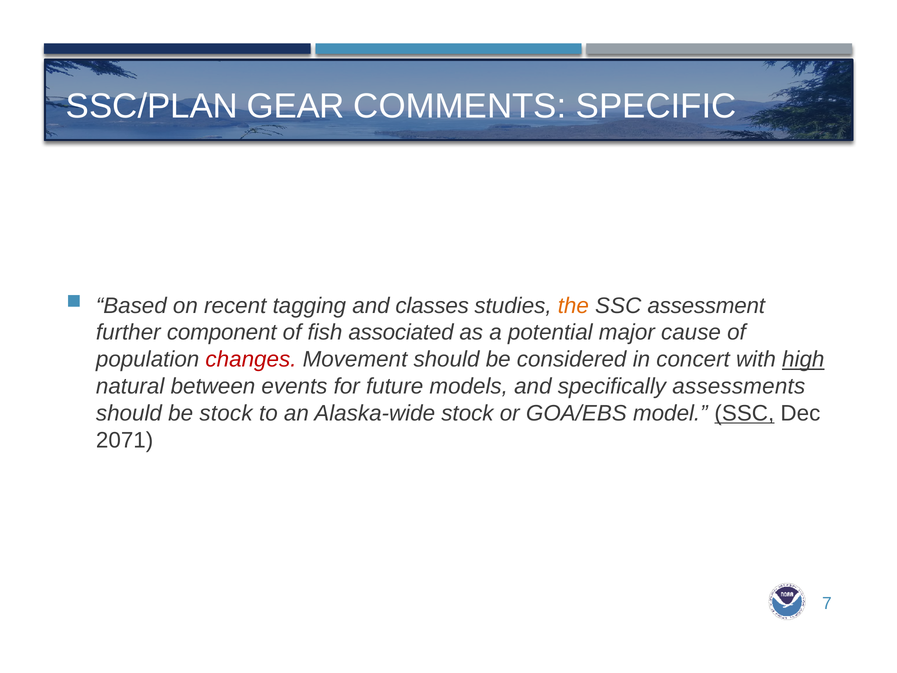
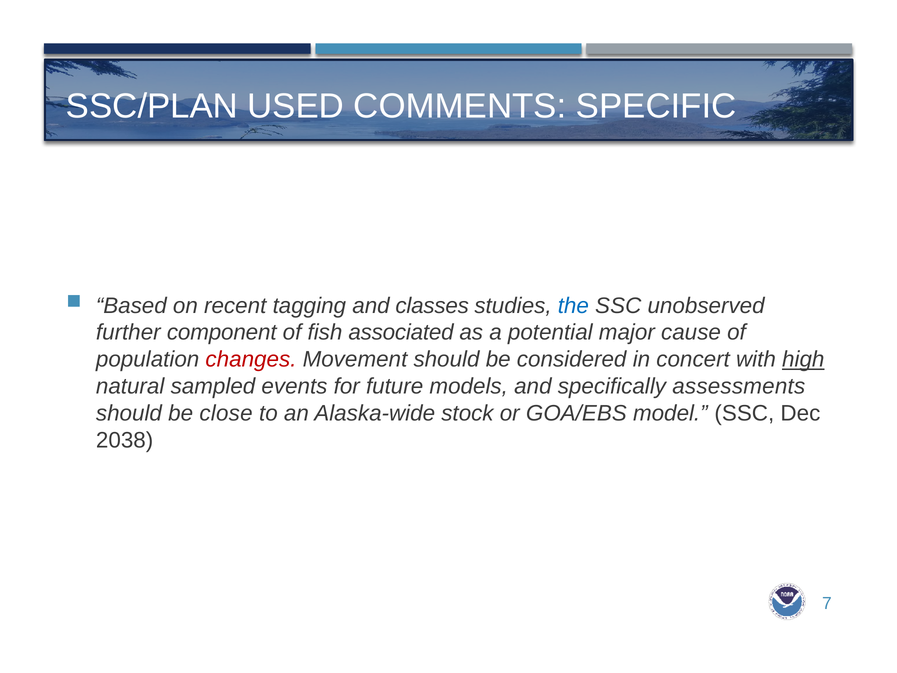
GEAR: GEAR -> USED (296, 106)
the colour: orange -> blue (573, 305)
assessment: assessment -> unobserved (706, 305)
between: between -> sampled (213, 386)
be stock: stock -> close (226, 413)
SSC underline: present -> none (744, 413)
2071: 2071 -> 2038 (125, 440)
